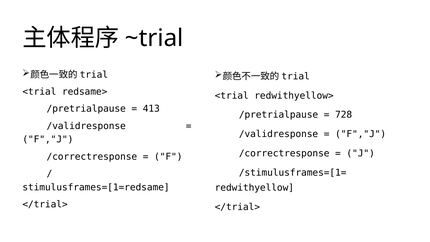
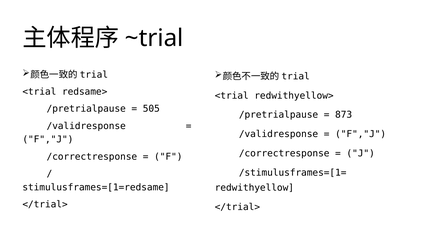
413: 413 -> 505 (151, 109)
728: 728 -> 873 (344, 115)
